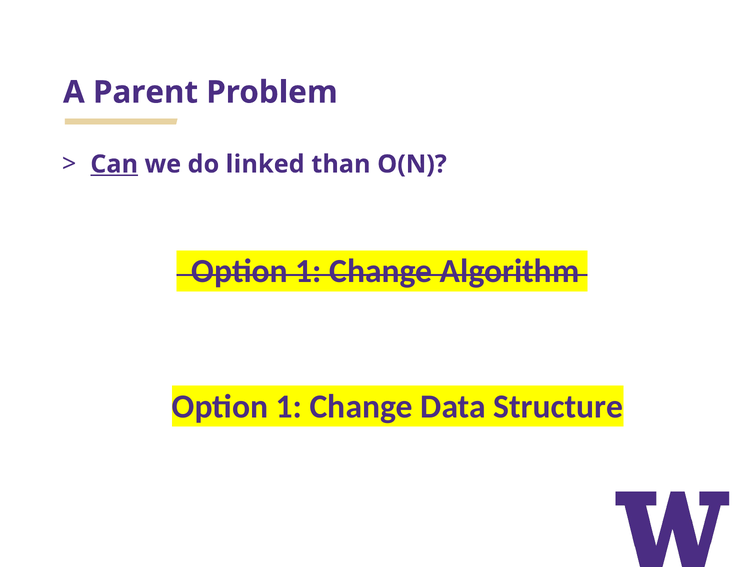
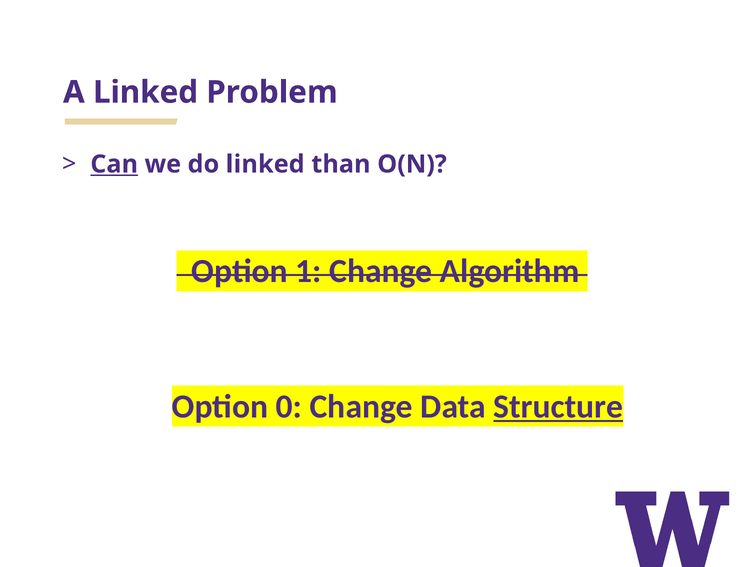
A Parent: Parent -> Linked (146, 92)
1: 1 -> 0 (289, 406)
Structure underline: none -> present (558, 406)
